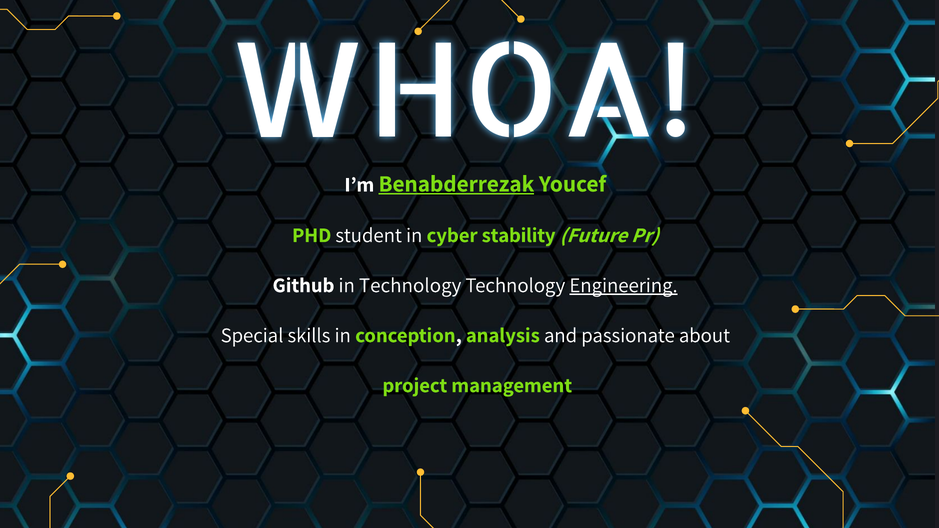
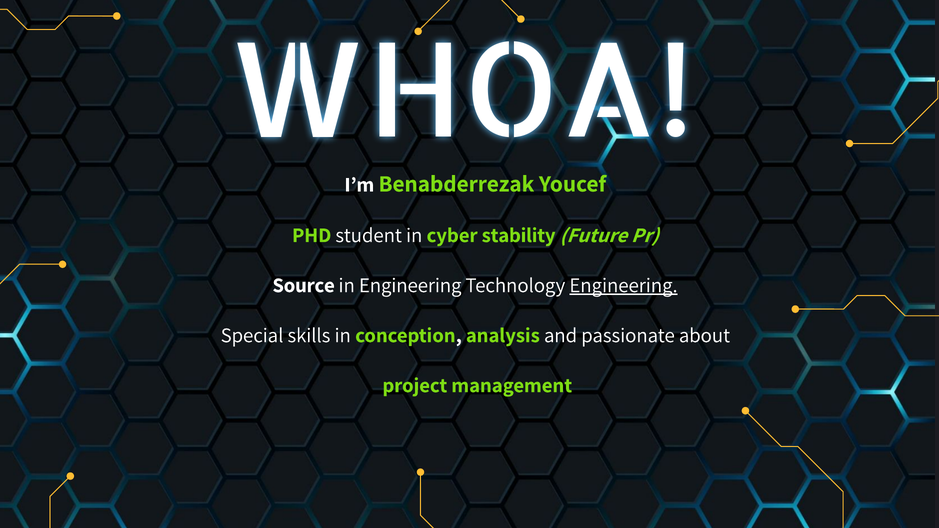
Benabderrezak underline: present -> none (456, 184)
Github: Github -> Source (304, 285)
in Technology: Technology -> Engineering (410, 285)
